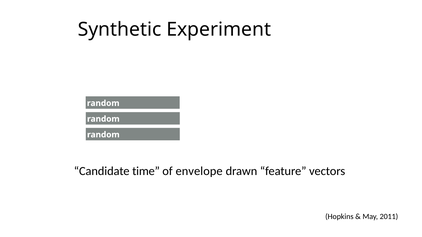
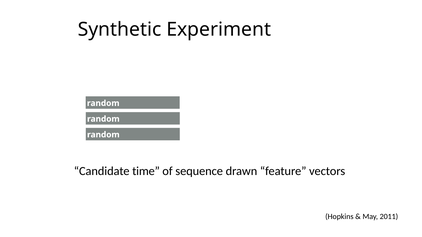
envelope: envelope -> sequence (199, 171)
